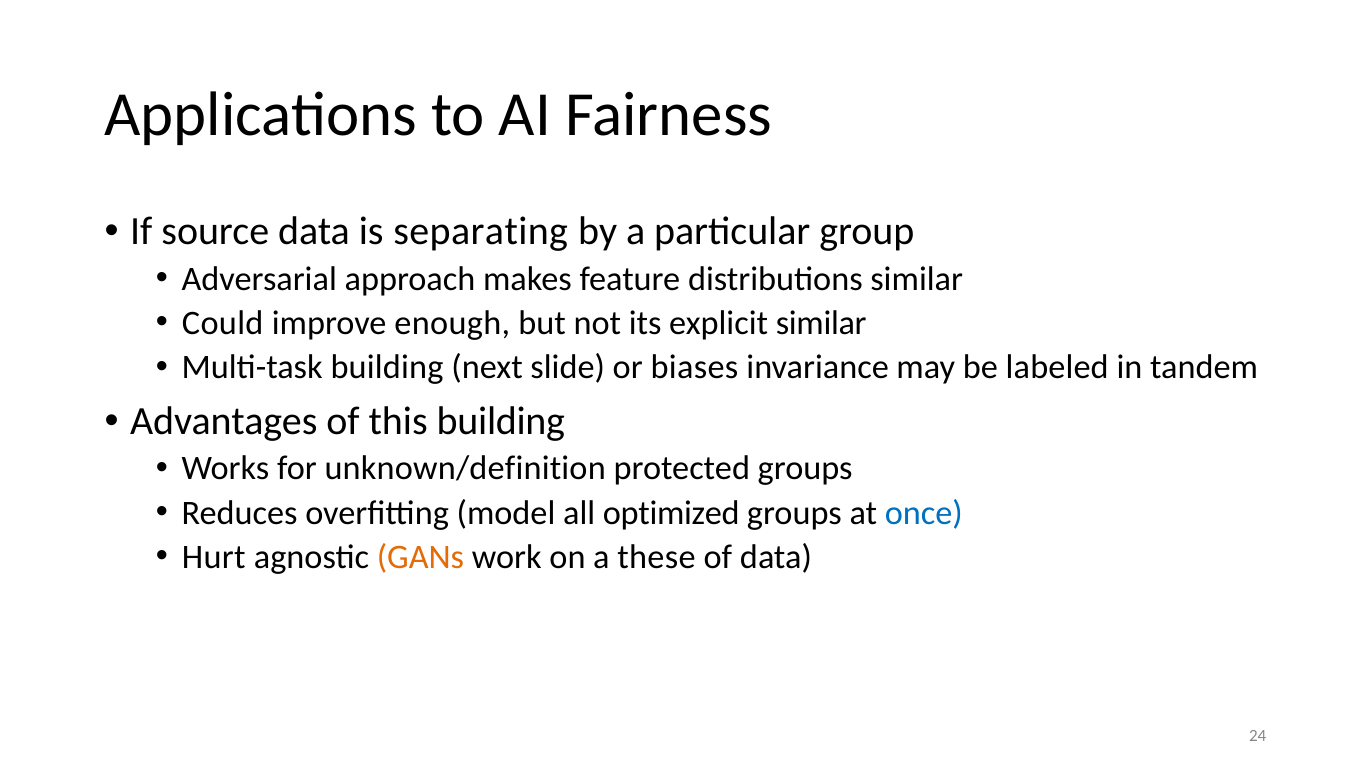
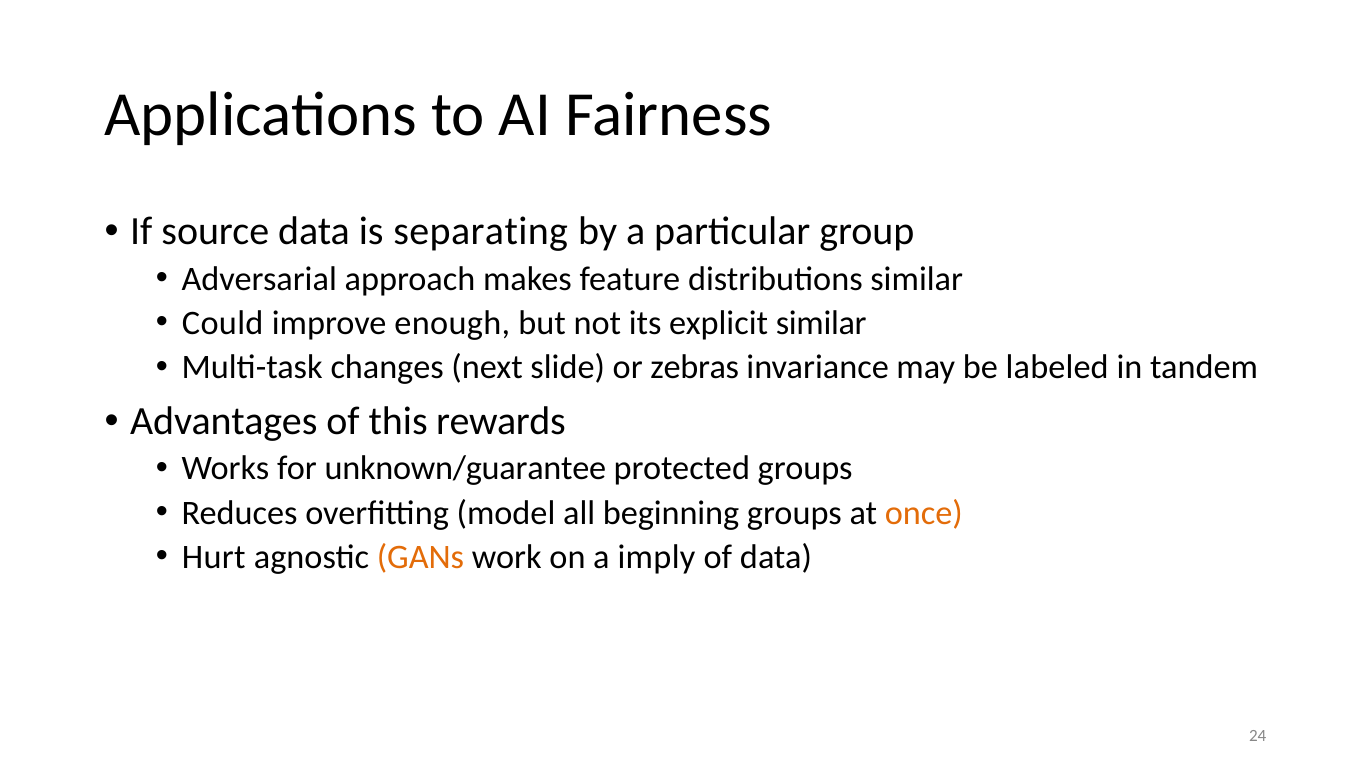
Multi-task building: building -> changes (387, 367)
biases: biases -> zebras (695, 367)
this building: building -> rewards (501, 421)
unknown/definition: unknown/definition -> unknown/guarantee (465, 469)
optimized: optimized -> beginning (671, 513)
once colour: blue -> orange (924, 513)
these: these -> imply (656, 557)
